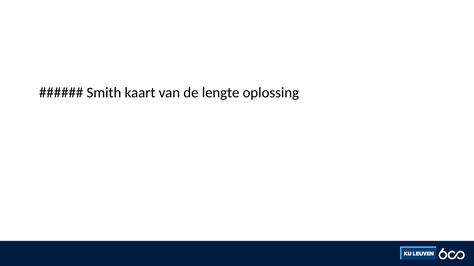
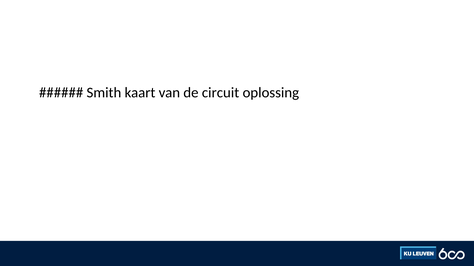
lengte: lengte -> circuit (221, 93)
